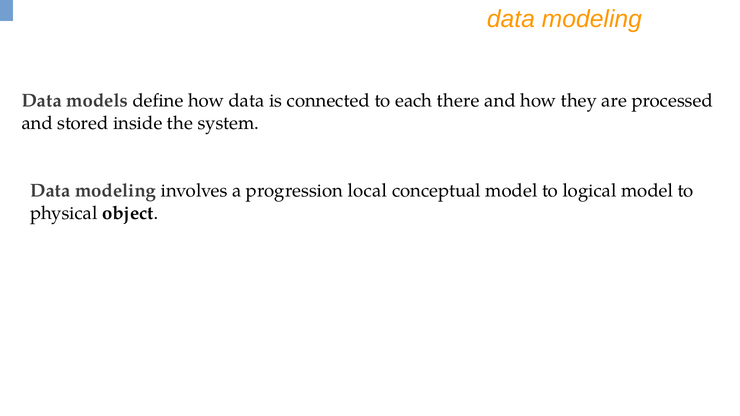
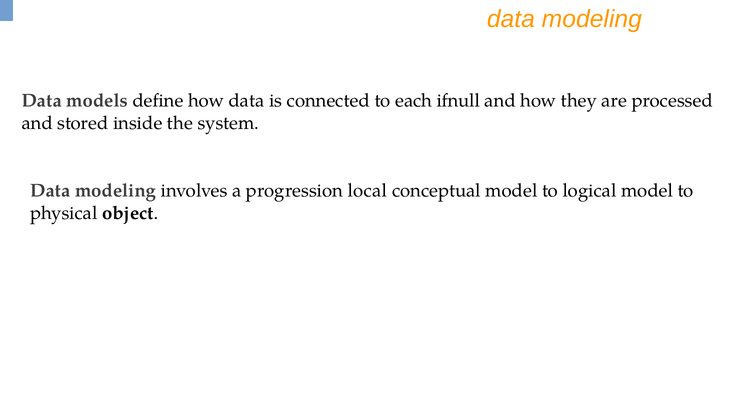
there: there -> ifnull (458, 101)
